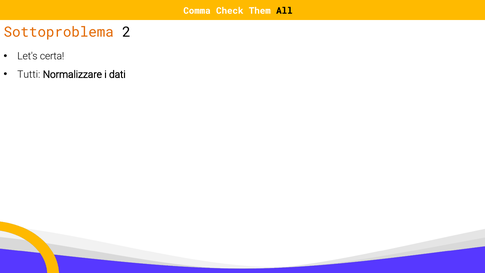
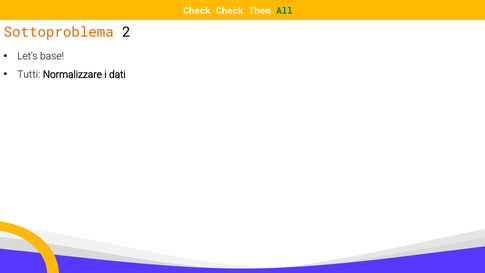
Comma: Comma -> Check (197, 11)
All colour: black -> green (284, 11)
certa: certa -> base (52, 56)
